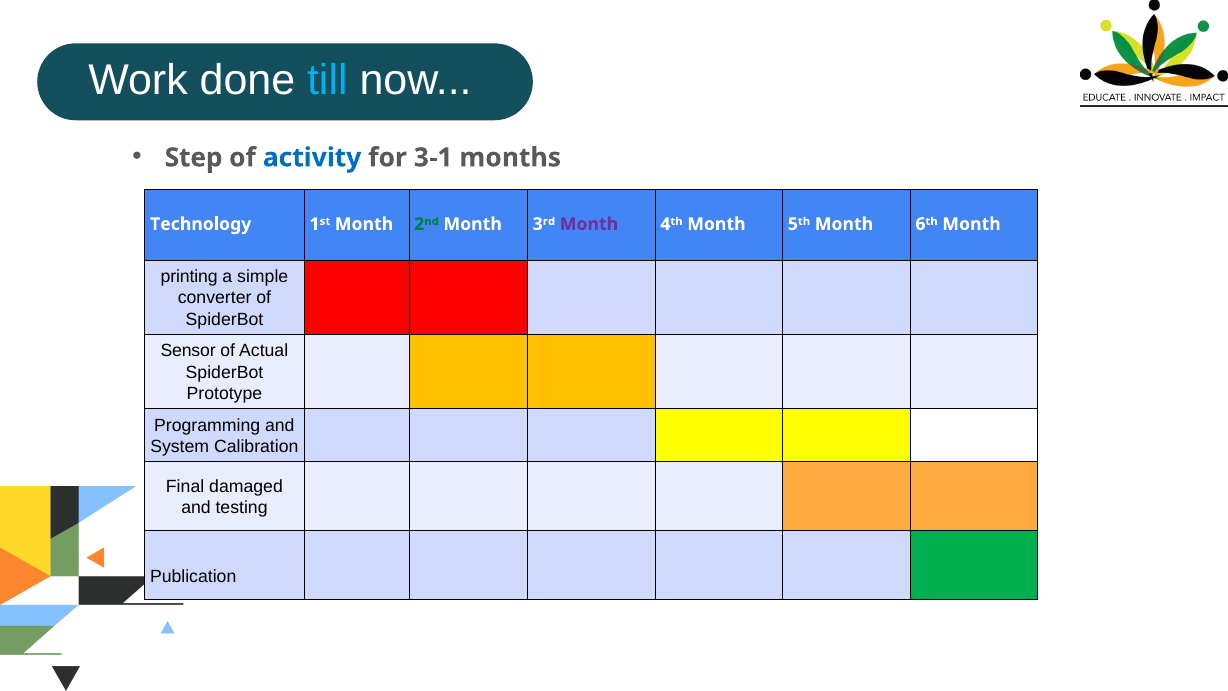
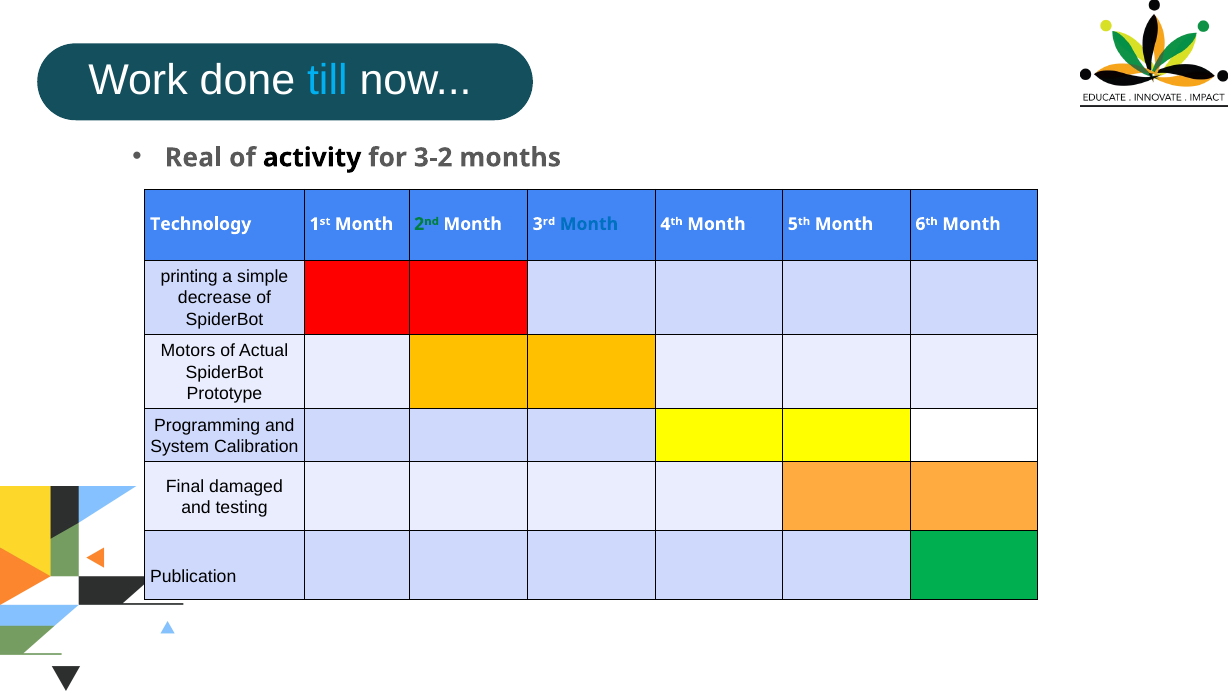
Step: Step -> Real (193, 158)
activity colour: blue -> black (312, 158)
3-1: 3-1 -> 3-2 (433, 158)
Month colour: purple -> blue (589, 224)
converter: converter -> decrease (215, 298)
Sensor: Sensor -> Motors (188, 351)
